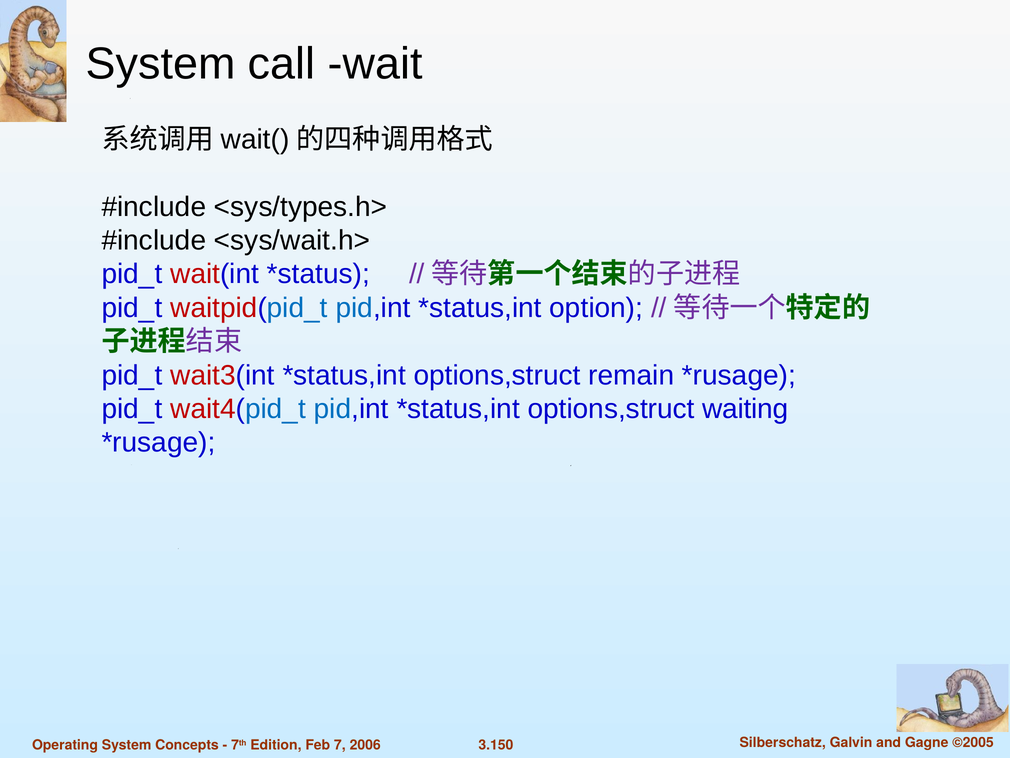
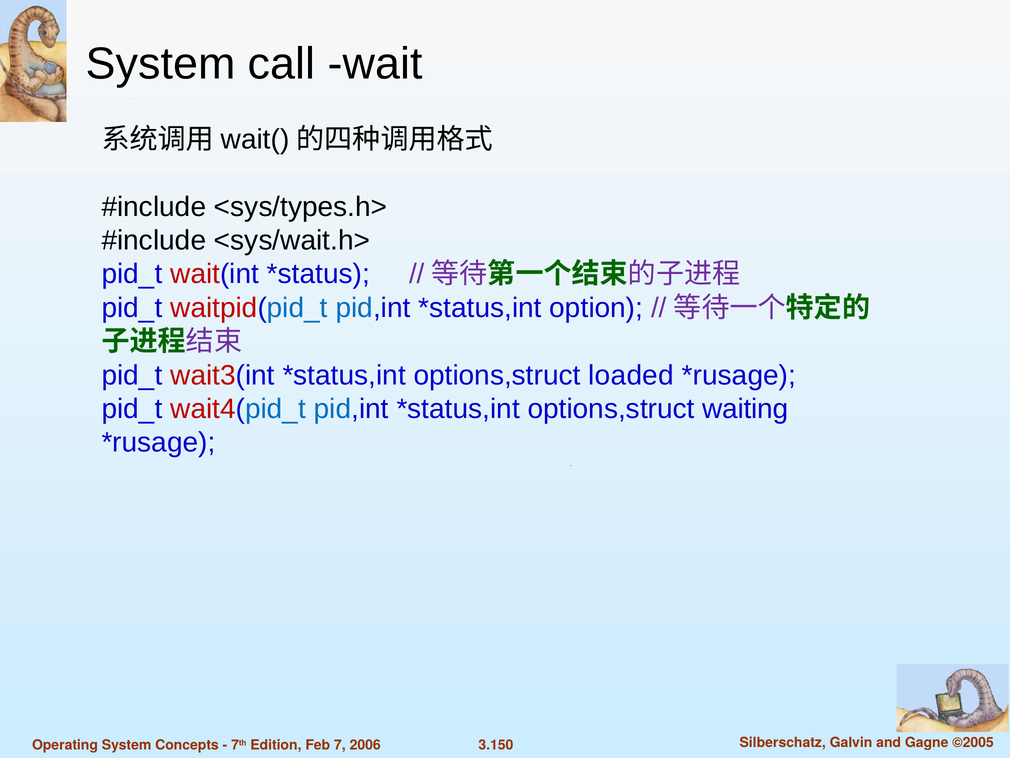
remain: remain -> loaded (631, 375)
